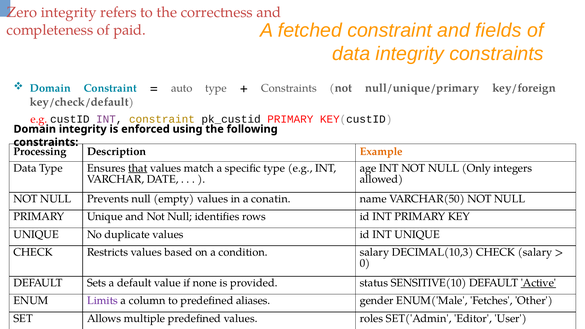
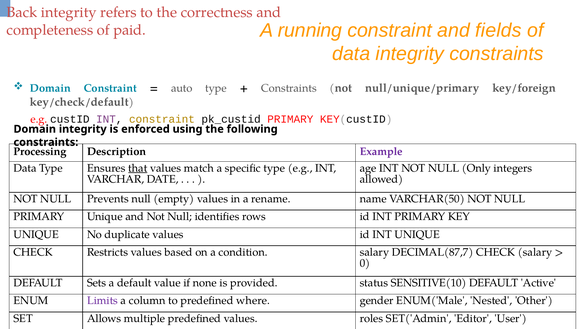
Zero: Zero -> Back (22, 12)
fetched: fetched -> running (310, 30)
Example colour: orange -> purple (381, 152)
conatin: conatin -> rename (271, 199)
DECIMAL(10,3: DECIMAL(10,3 -> DECIMAL(87,7 (433, 252)
Active underline: present -> none (538, 283)
aliases: aliases -> where (253, 301)
Fetches: Fetches -> Nested (491, 301)
